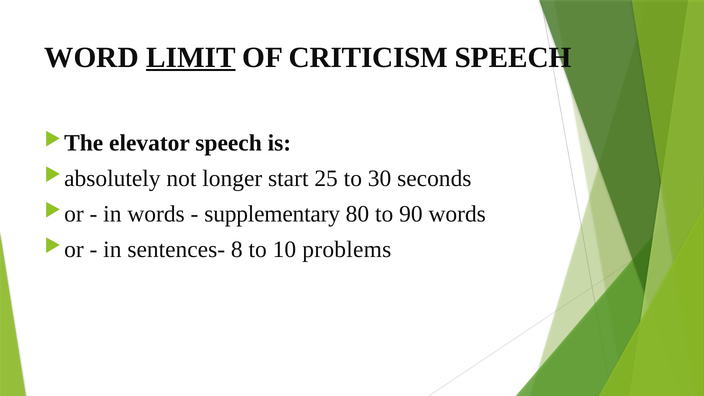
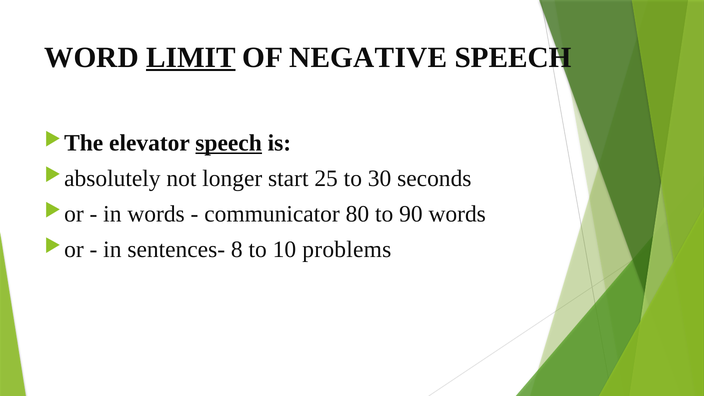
CRITICISM: CRITICISM -> NEGATIVE (368, 57)
speech underline: none -> present (229, 143)
supplementary: supplementary -> communicator (272, 214)
